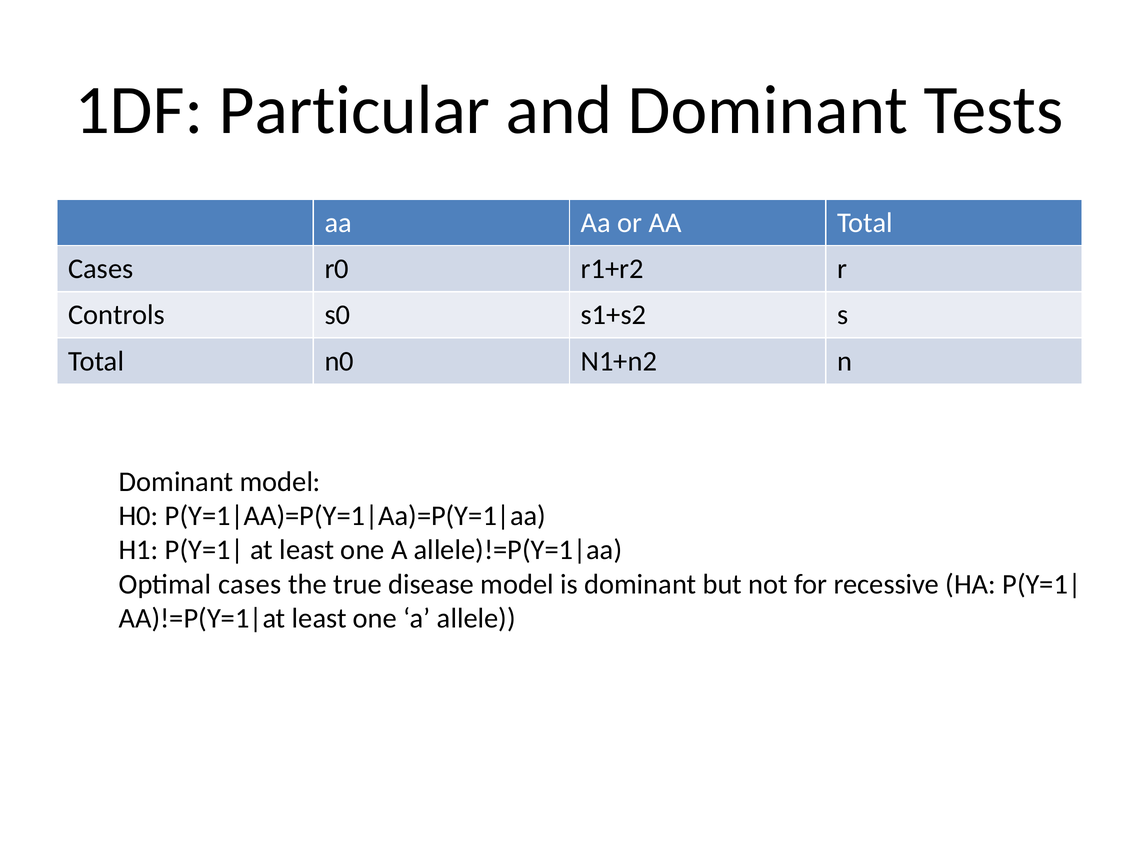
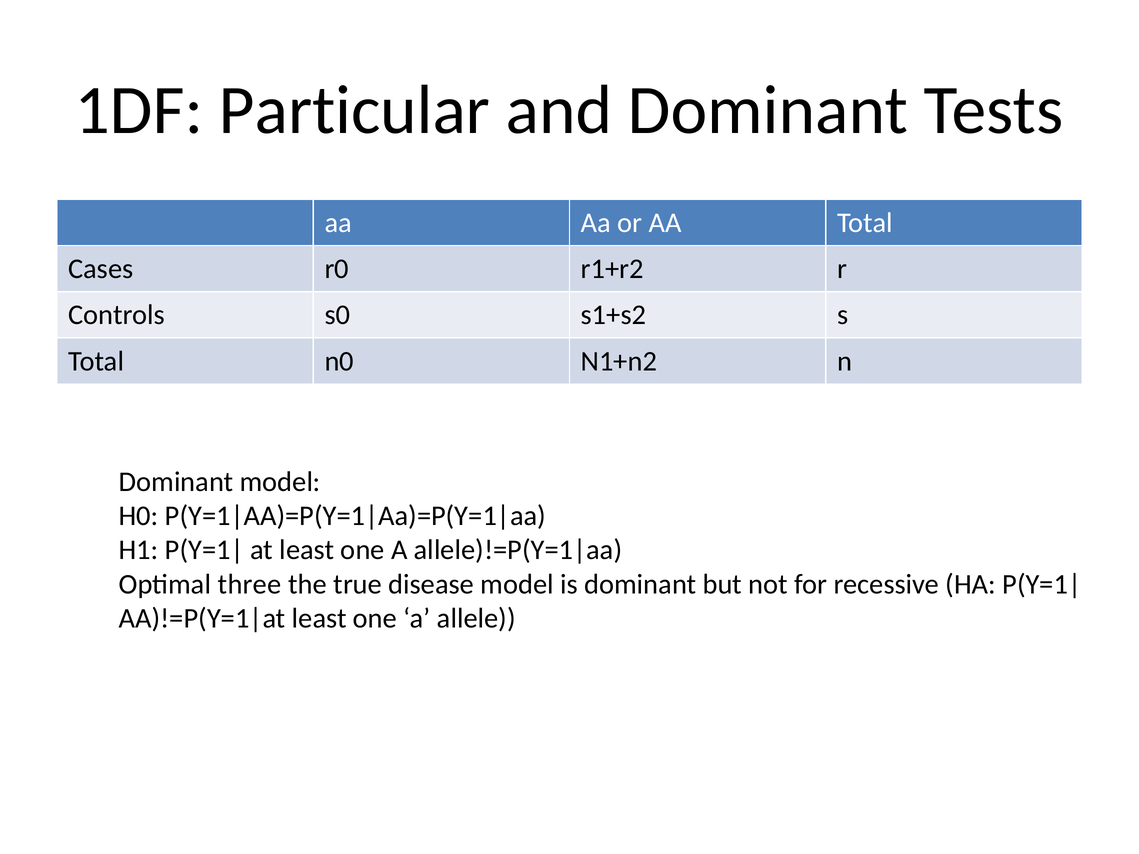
Optimal cases: cases -> three (250, 584)
